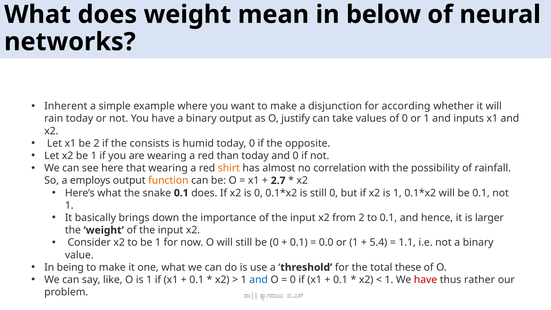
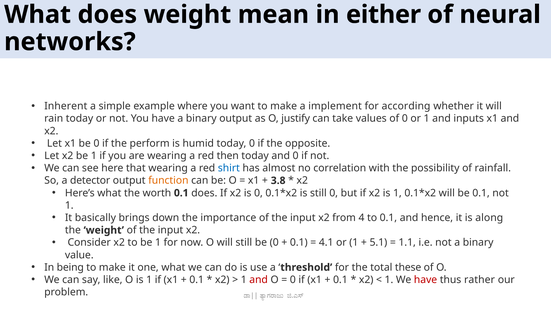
below: below -> either (384, 15)
disjunction: disjunction -> implement (335, 106)
x1 be 2: 2 -> 0 (96, 143)
consists: consists -> perform (150, 143)
than: than -> then (228, 156)
shirt colour: orange -> blue (229, 168)
employs: employs -> detector (90, 181)
2.7: 2.7 -> 3.8 (278, 181)
snake: snake -> worth (157, 193)
from 2: 2 -> 4 (361, 218)
larger: larger -> along (489, 218)
0.0: 0.0 -> 4.1 (326, 243)
5.4: 5.4 -> 5.1 (378, 243)
and colour: blue -> red (259, 280)
